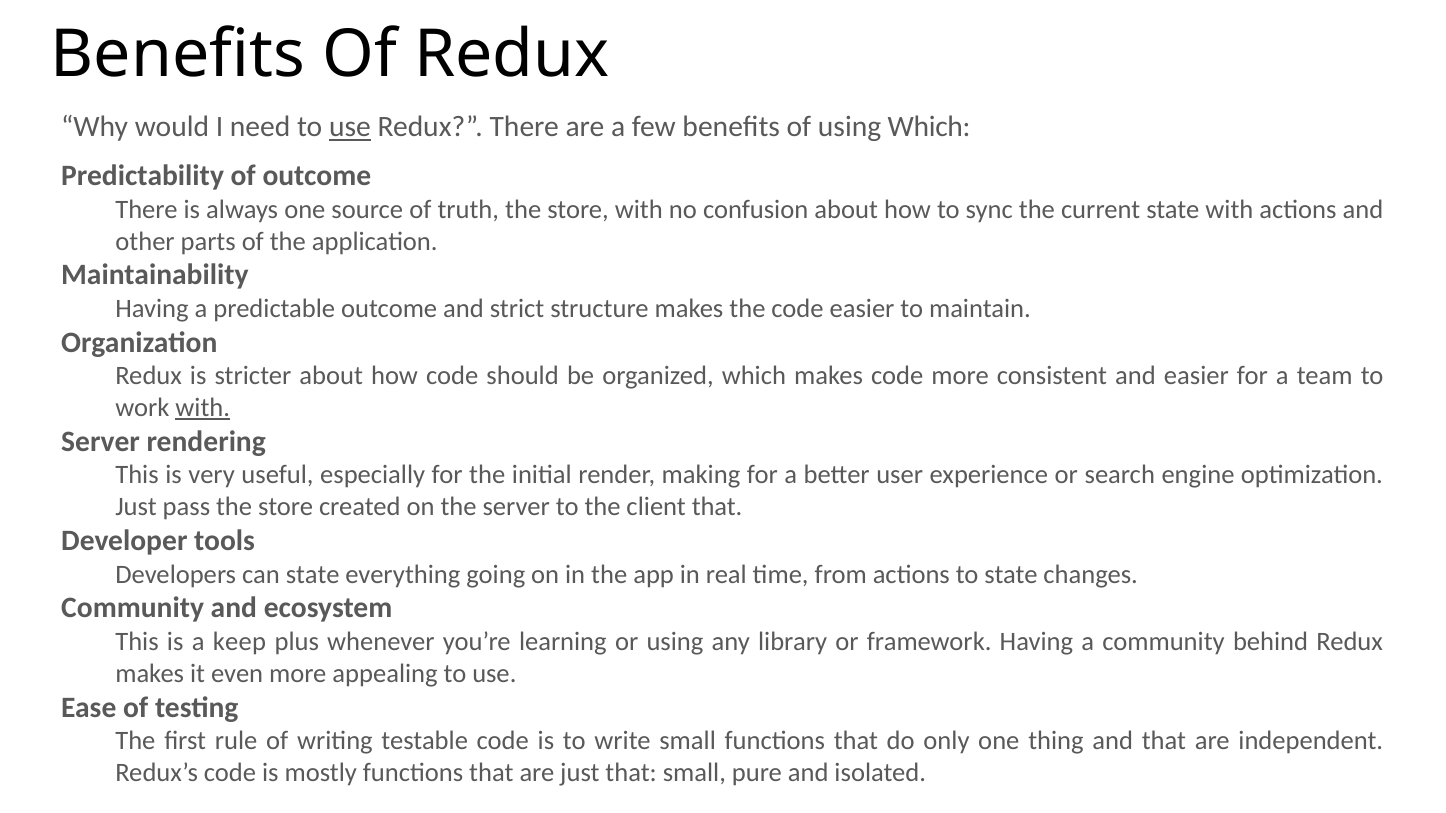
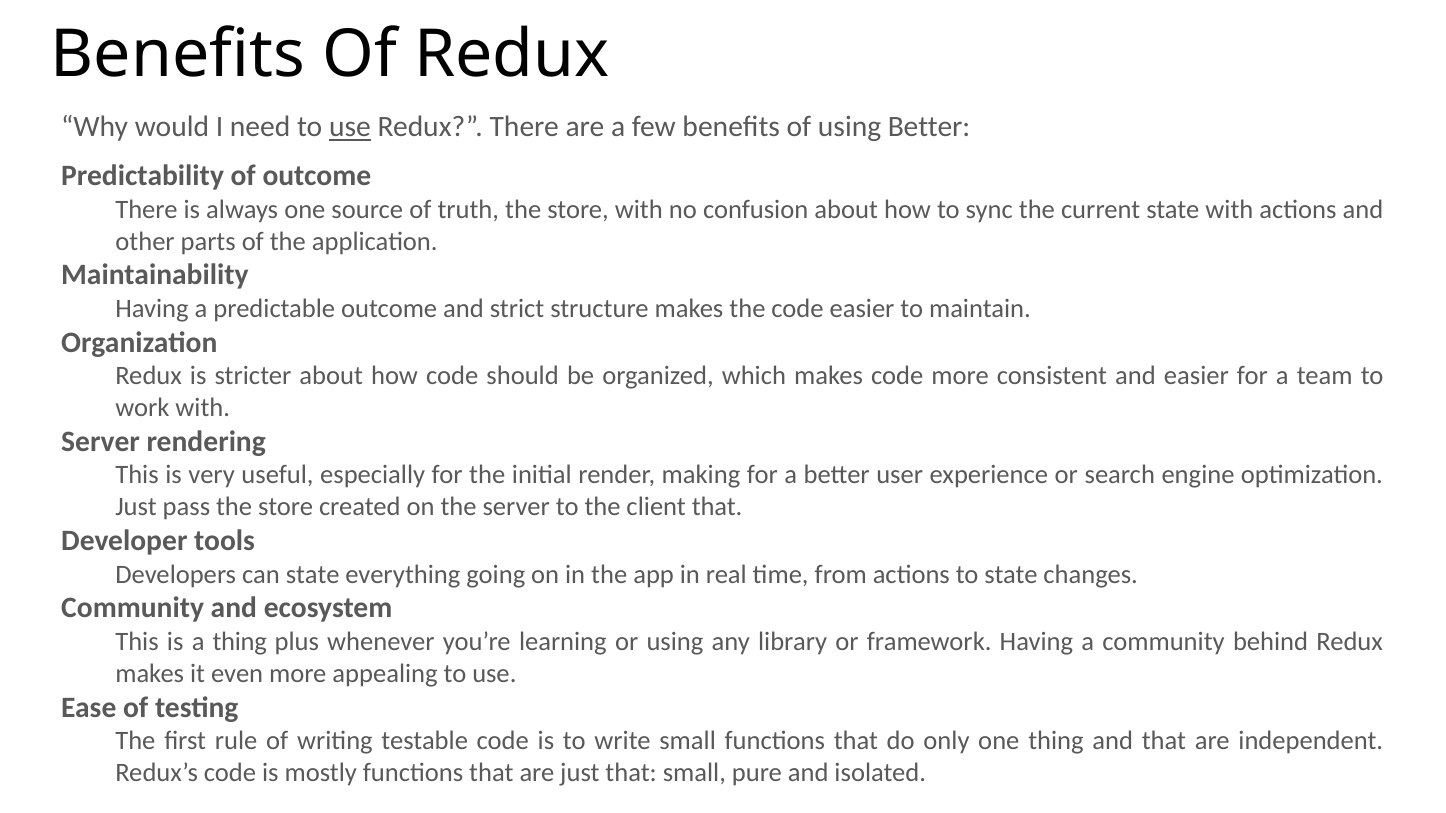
using Which: Which -> Better (929, 127)
with underline: present -> none (203, 408)
a keep: keep -> thing (240, 642)
